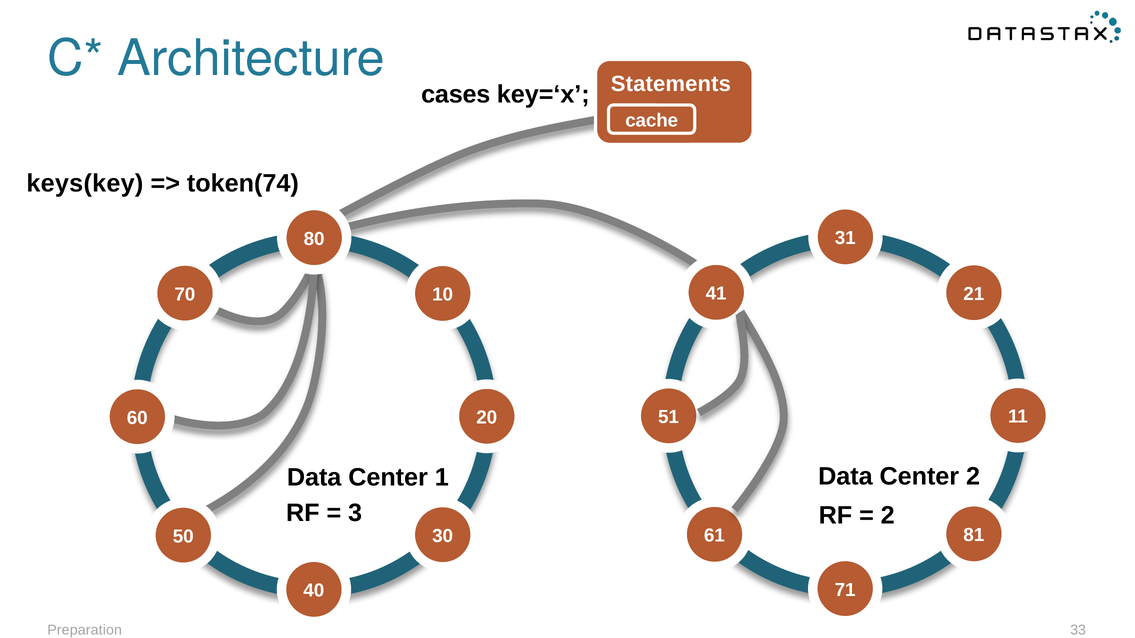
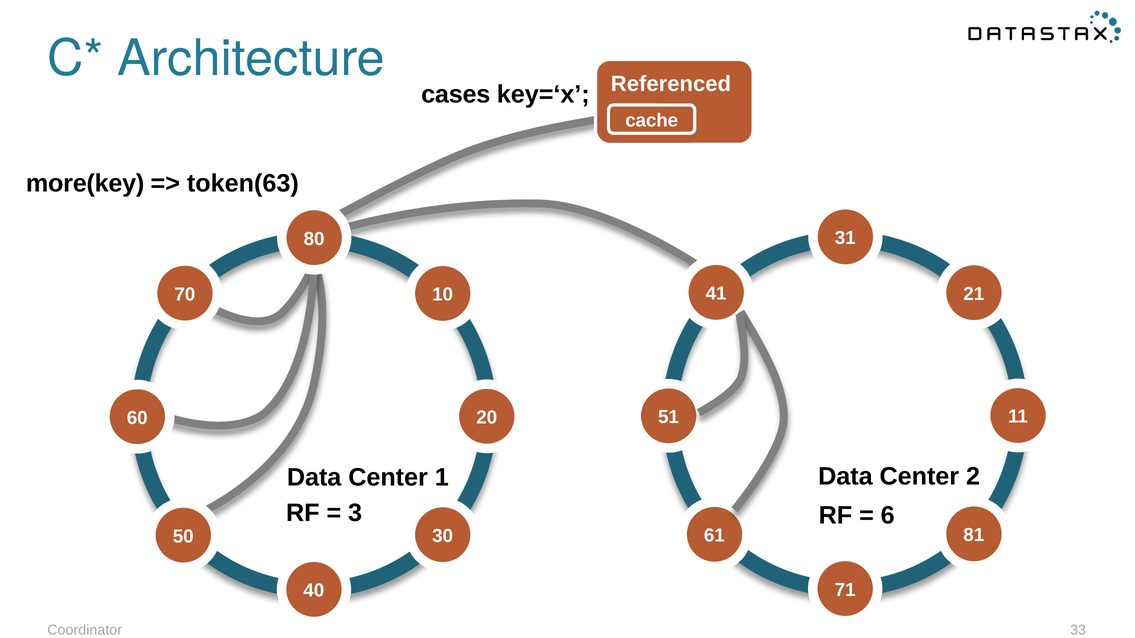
Statements: Statements -> Referenced (671, 84)
keys(key: keys(key -> more(key (85, 184)
token(74: token(74 -> token(63 (243, 184)
2: 2 -> 6 (888, 516)
Preparation: Preparation -> Coordinator (85, 630)
